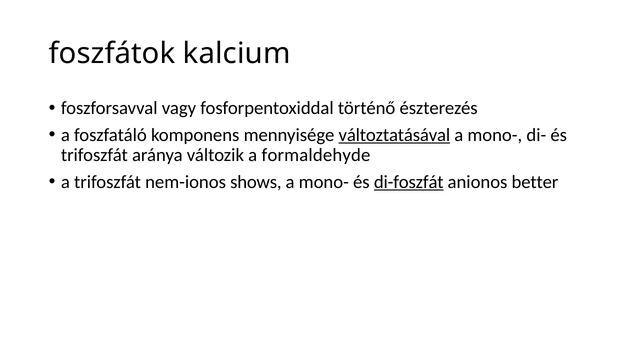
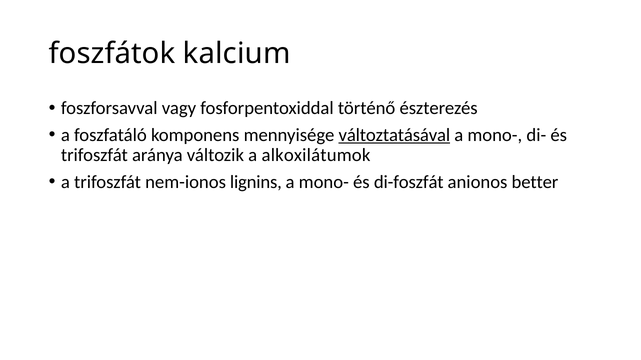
formaldehyde: formaldehyde -> alkoxilátumok (316, 155)
shows: shows -> lignins (256, 182)
di-foszfát underline: present -> none (409, 182)
